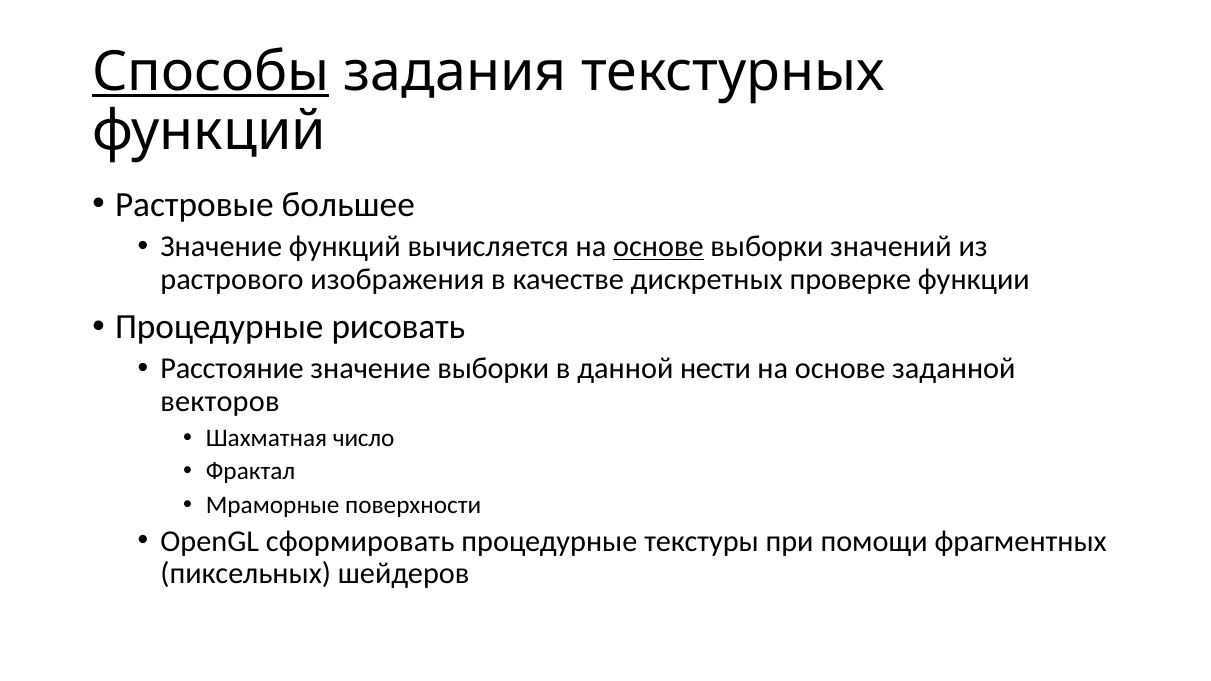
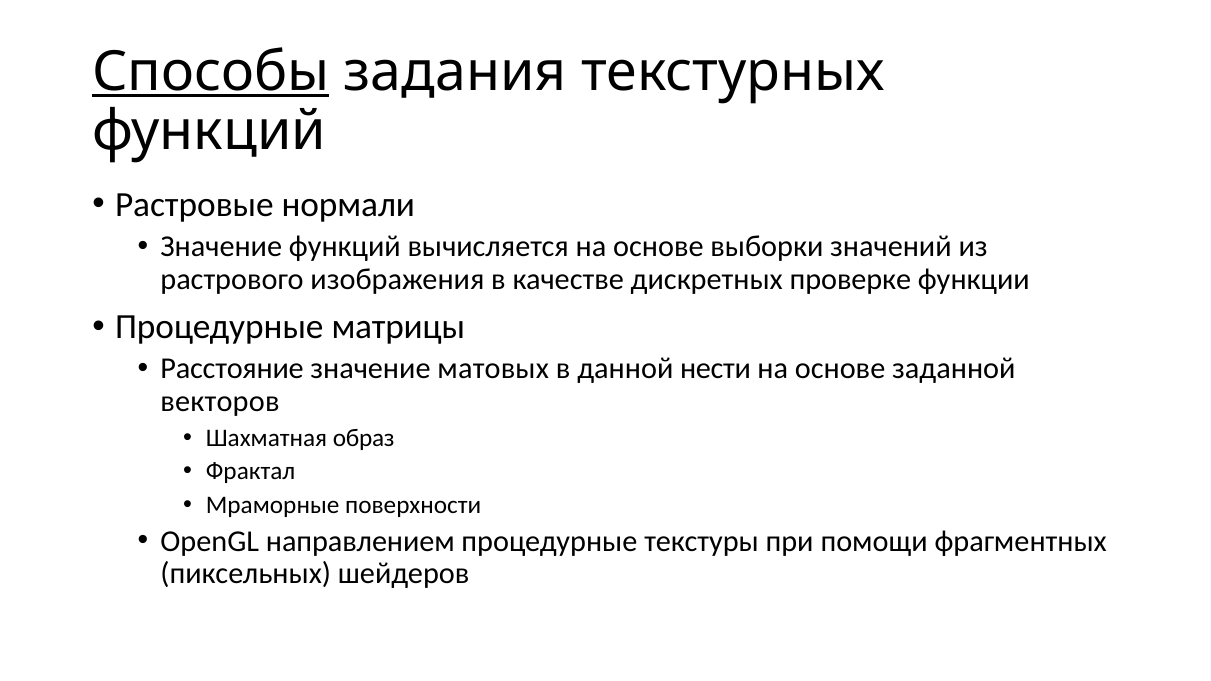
большее: большее -> нормали (348, 205)
основе underline: present -> none (658, 246)
рисовать: рисовать -> матрицы (398, 327)
значение выборки: выборки -> матовых (493, 369)
число: число -> образ (364, 438)
сформировать: сформировать -> направлением (360, 541)
